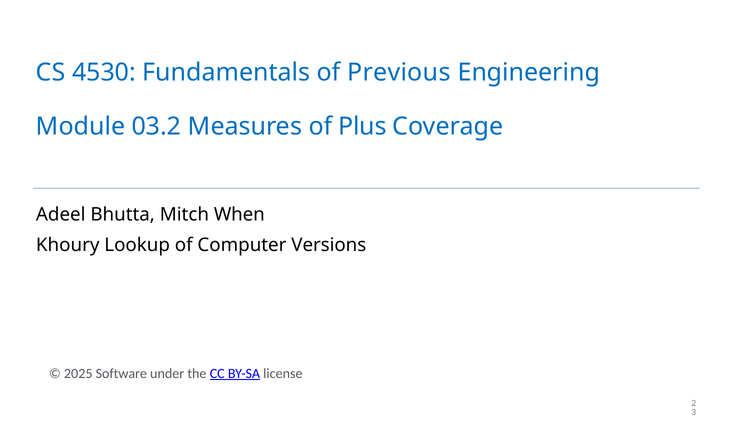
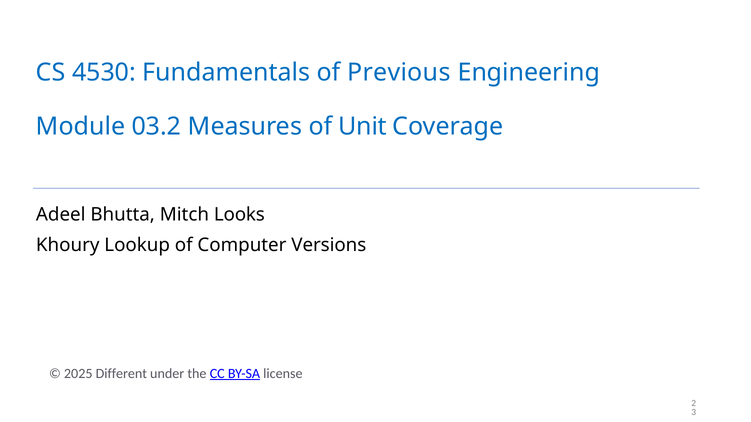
Plus: Plus -> Unit (363, 126)
When: When -> Looks (239, 215)
Software: Software -> Different (121, 374)
